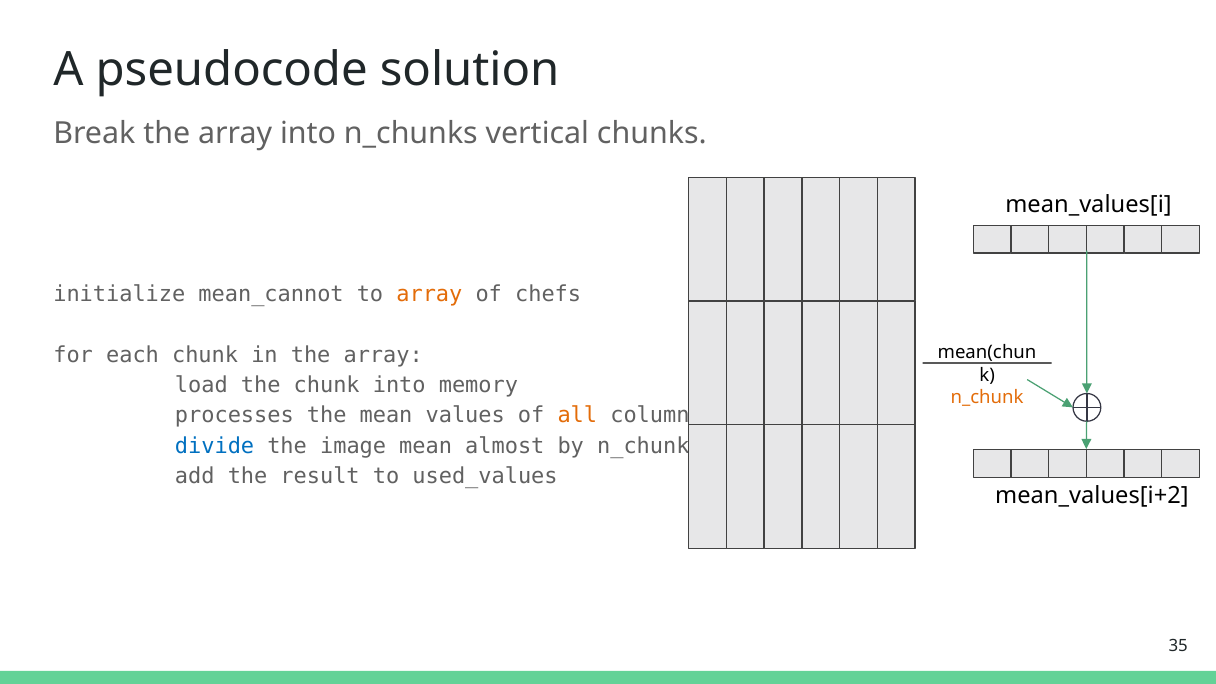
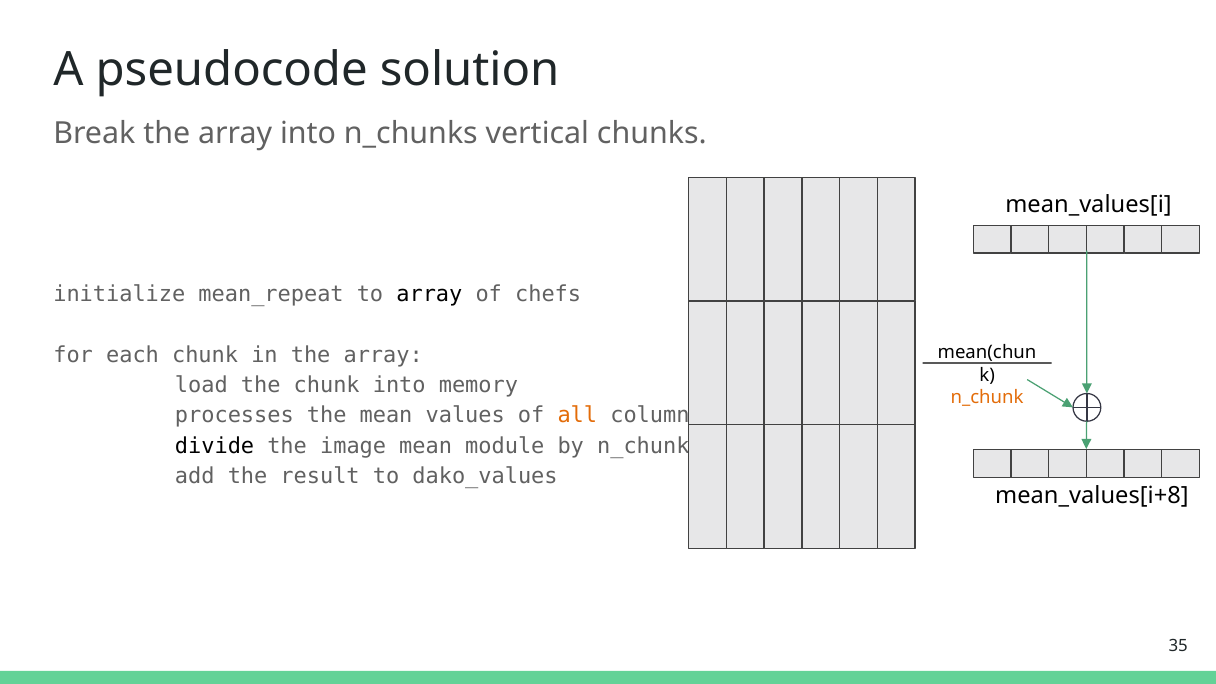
mean_cannot: mean_cannot -> mean_repeat (271, 294)
array colour: orange -> black (429, 294)
divide colour: blue -> black (215, 446)
almost: almost -> module (505, 446)
used_values: used_values -> dako_values (485, 476)
mean_values[i+2: mean_values[i+2 -> mean_values[i+8 (1092, 495)
